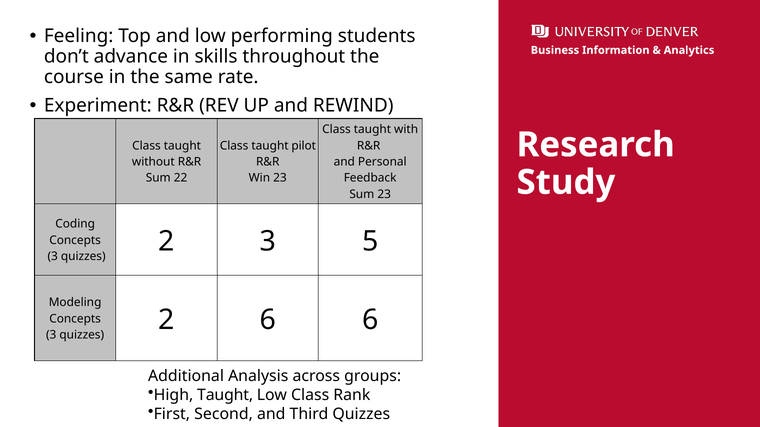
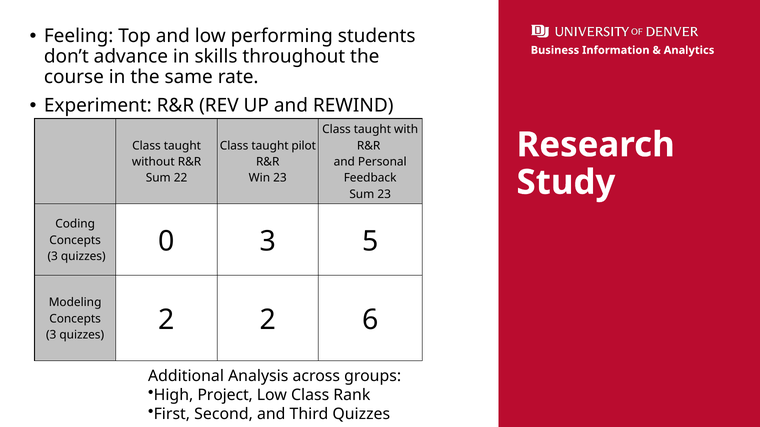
2: 2 -> 0 (167, 241)
2 6: 6 -> 2 (268, 320)
High Taught: Taught -> Project (225, 395)
